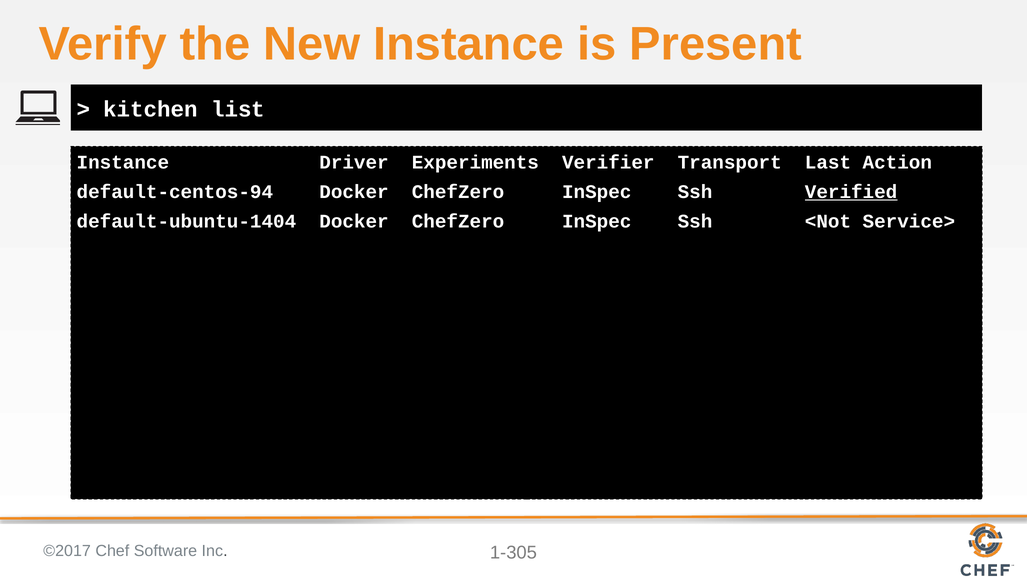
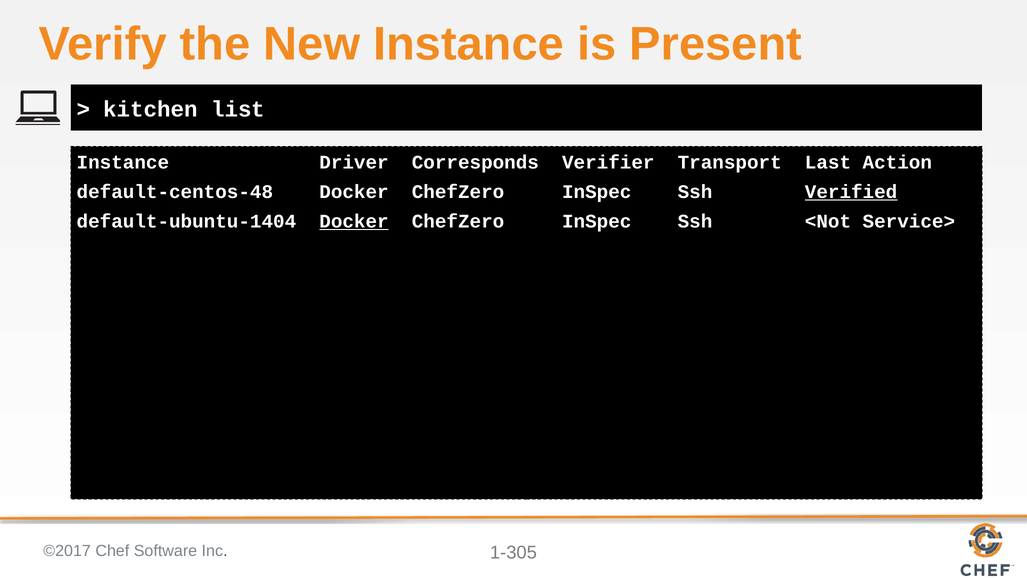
Experiments: Experiments -> Corresponds (475, 162)
default-centos-94: default-centos-94 -> default-centos-48 (175, 192)
Docker underline: none -> present (354, 221)
